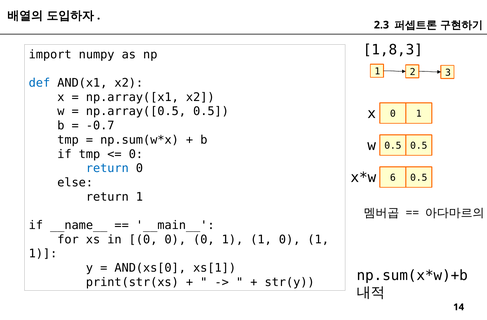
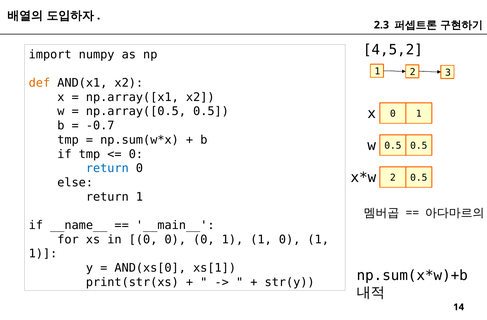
1,8,3: 1,8,3 -> 4,5,2 (393, 50)
def colour: blue -> orange (39, 83)
6: 6 -> 2 (393, 178)
